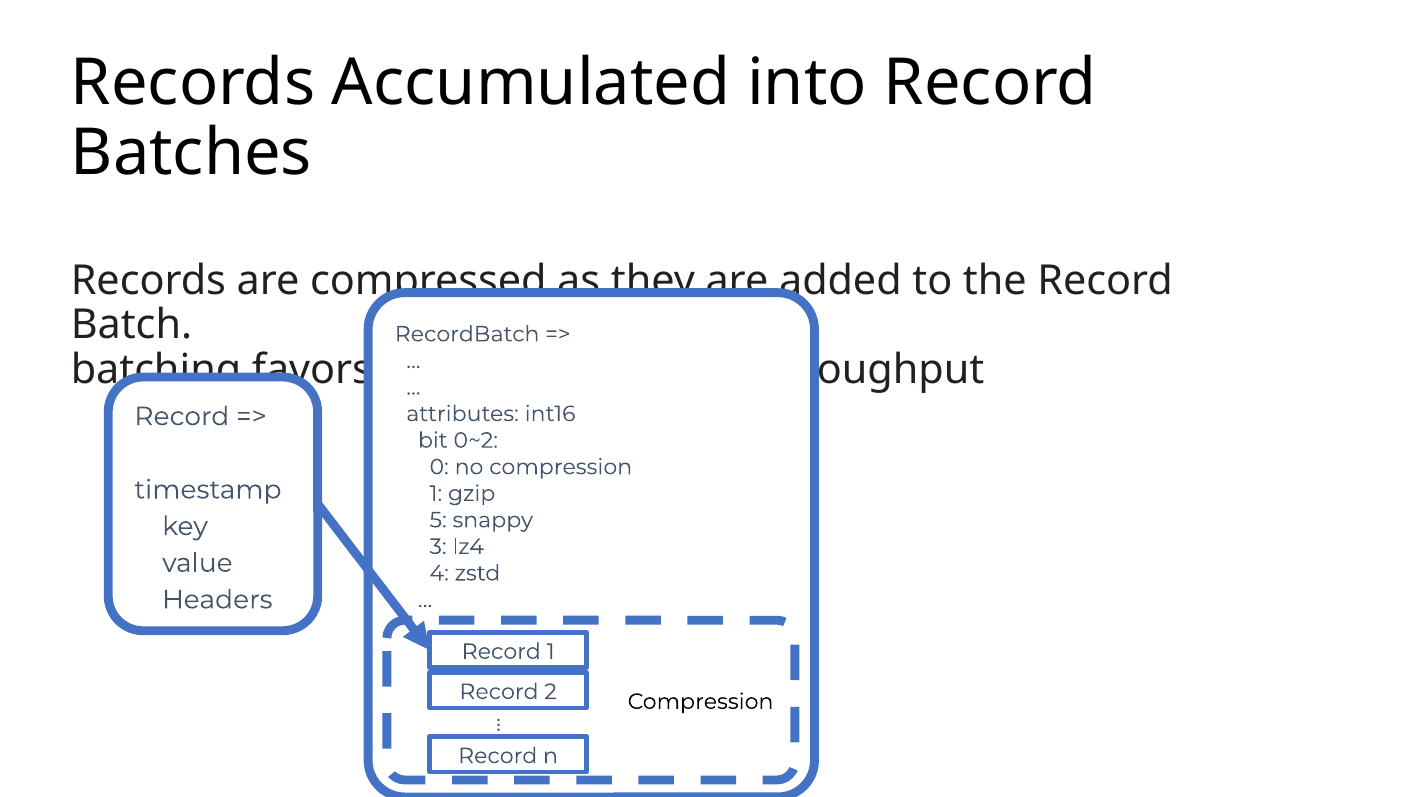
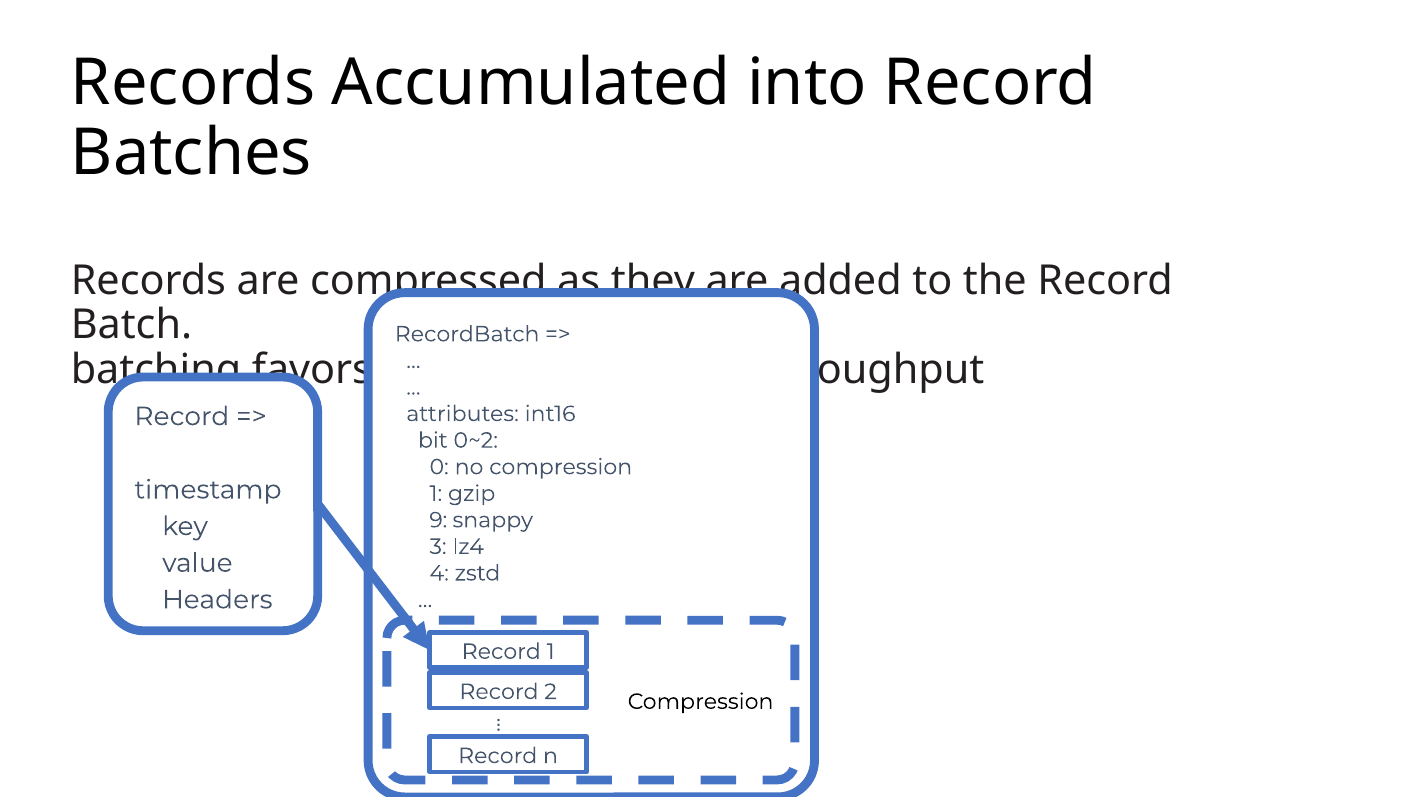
5: 5 -> 9 (438, 520)
